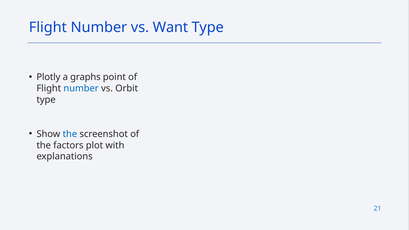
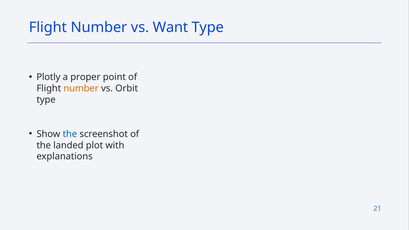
graphs: graphs -> proper (85, 77)
number colour: blue -> orange (81, 88)
factors: factors -> landed (68, 145)
